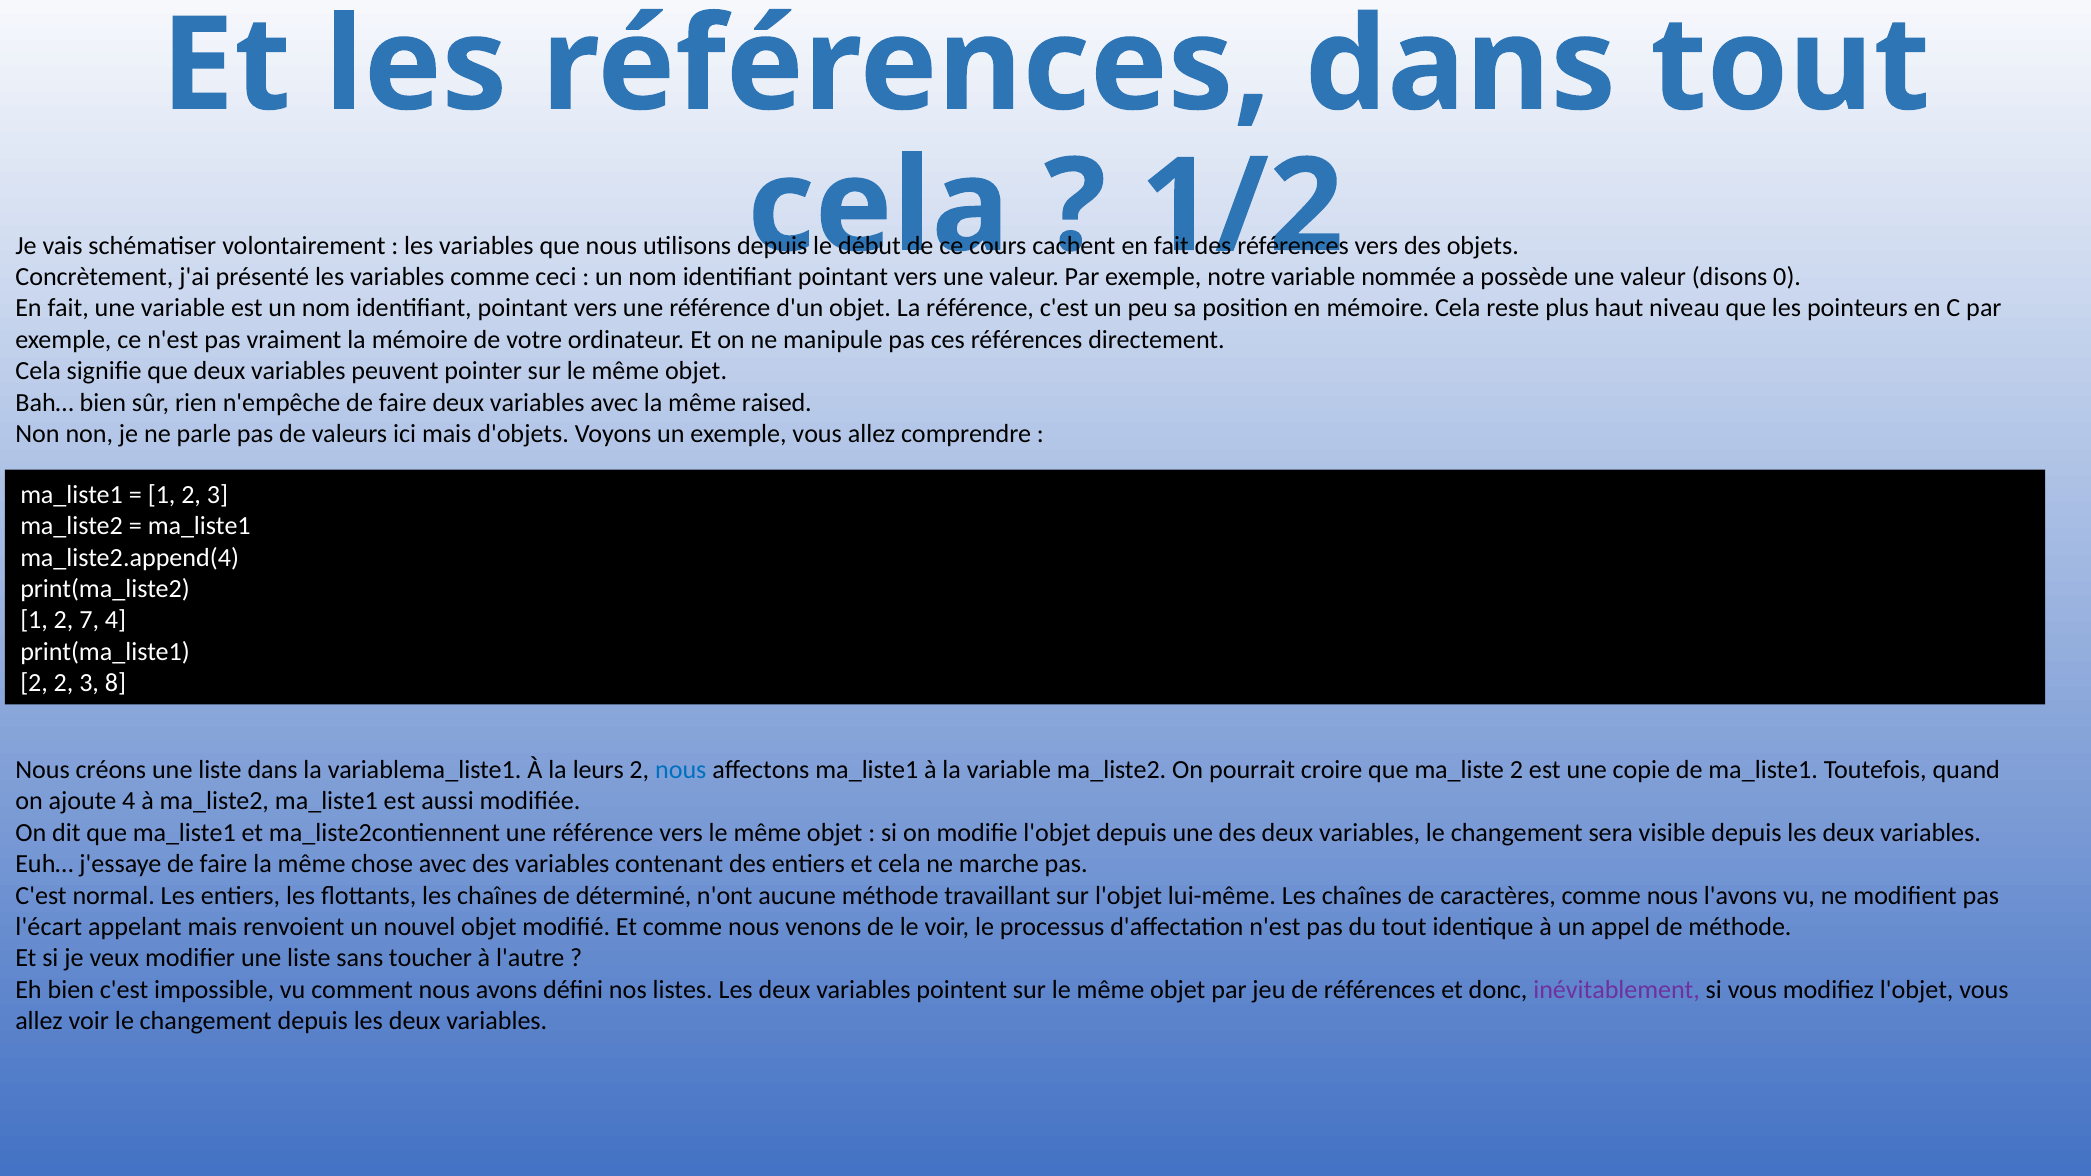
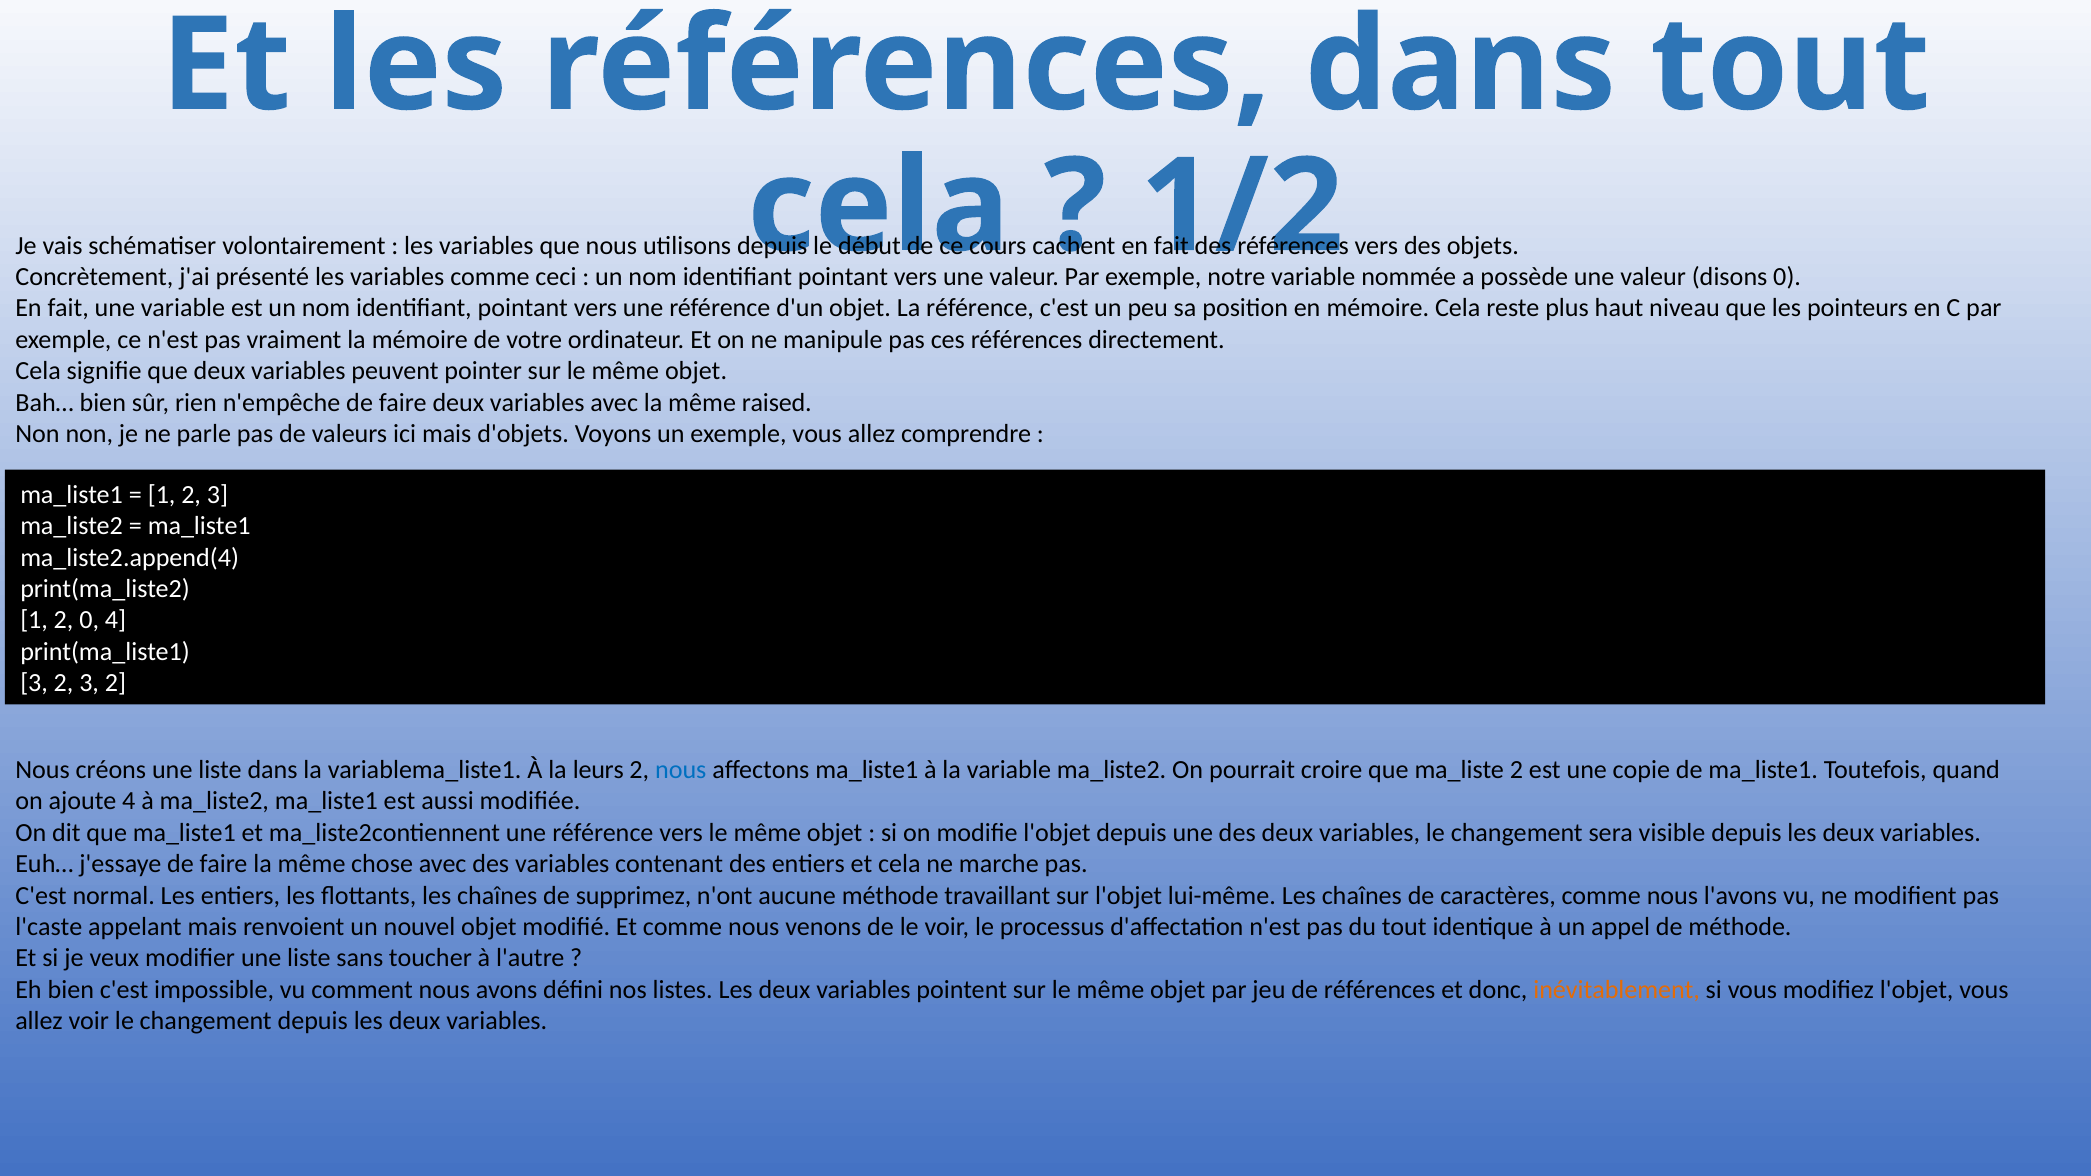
2 7: 7 -> 0 (89, 620)
2: 2 -> 3 (34, 683)
2 3 8: 8 -> 2 (116, 683)
déterminé: déterminé -> supprimez (634, 896)
l'écart: l'écart -> l'caste (49, 927)
inévitablement colour: purple -> orange (1617, 990)
